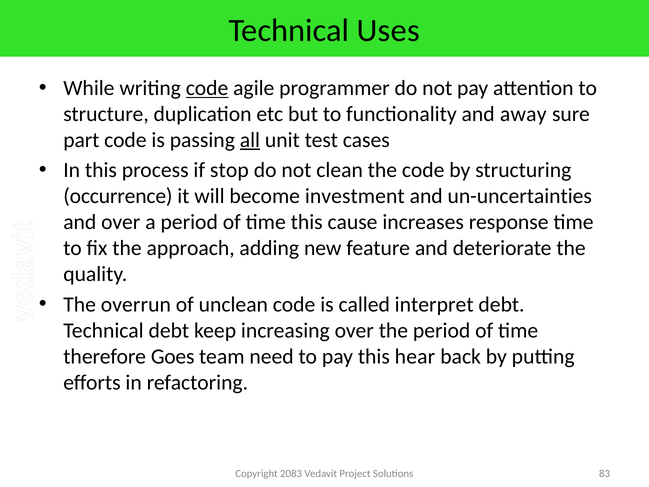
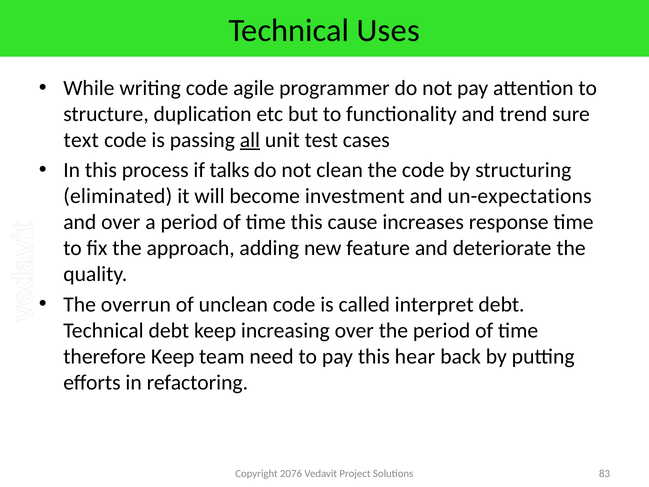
code underline: present -> none (207, 88)
away: away -> trend (523, 114)
part: part -> text (81, 140)
stop: stop -> talks (230, 170)
occurrence: occurrence -> eliminated (118, 196)
un-uncertainties: un-uncertainties -> un-expectations (520, 196)
therefore Goes: Goes -> Keep (173, 356)
2083: 2083 -> 2076 (291, 474)
